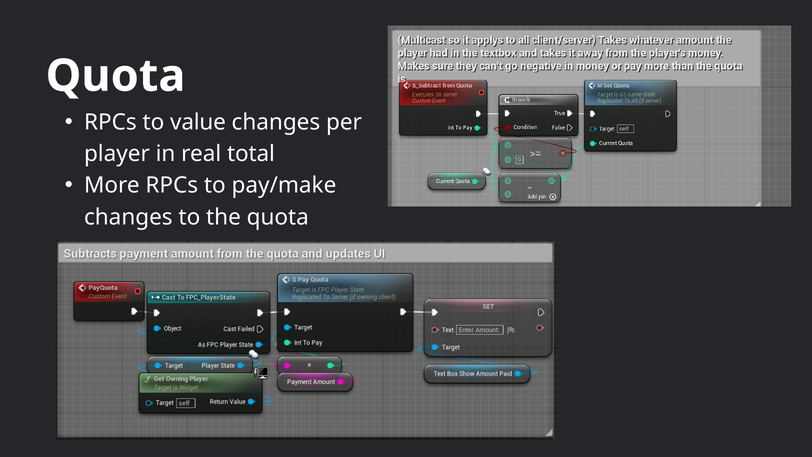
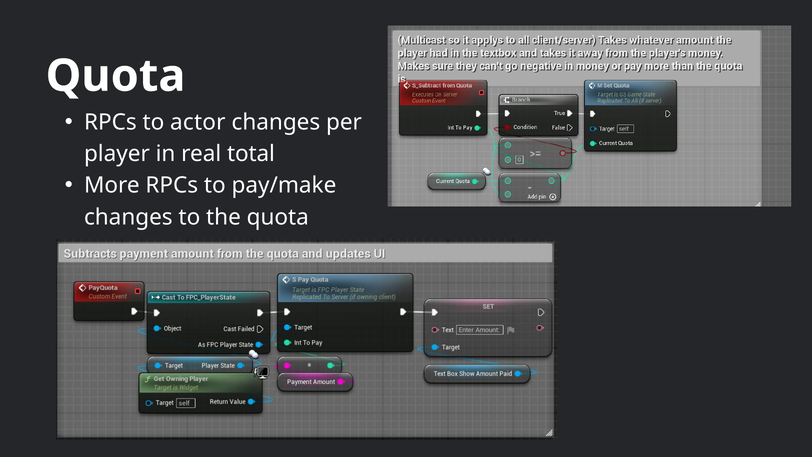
value: value -> actor (198, 122)
